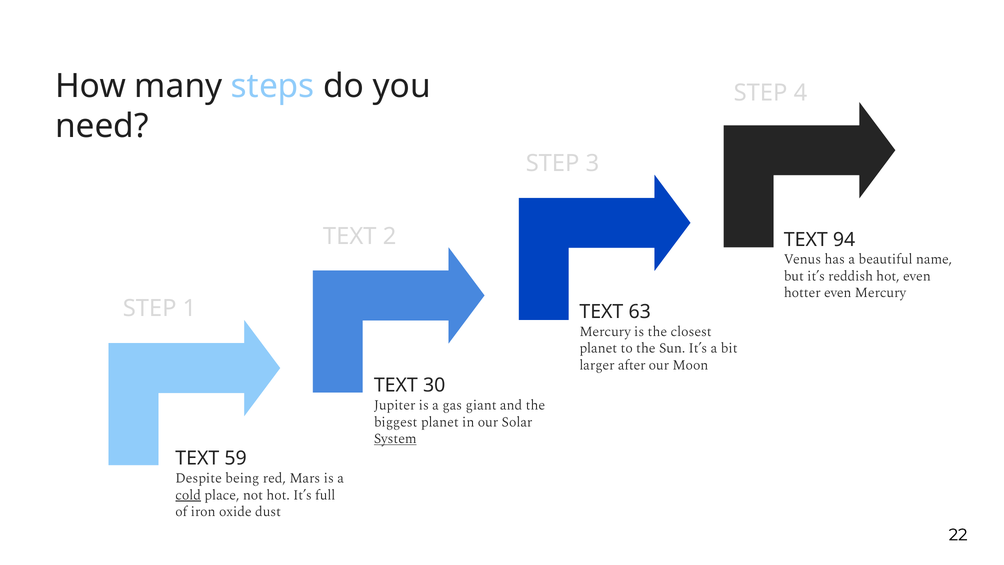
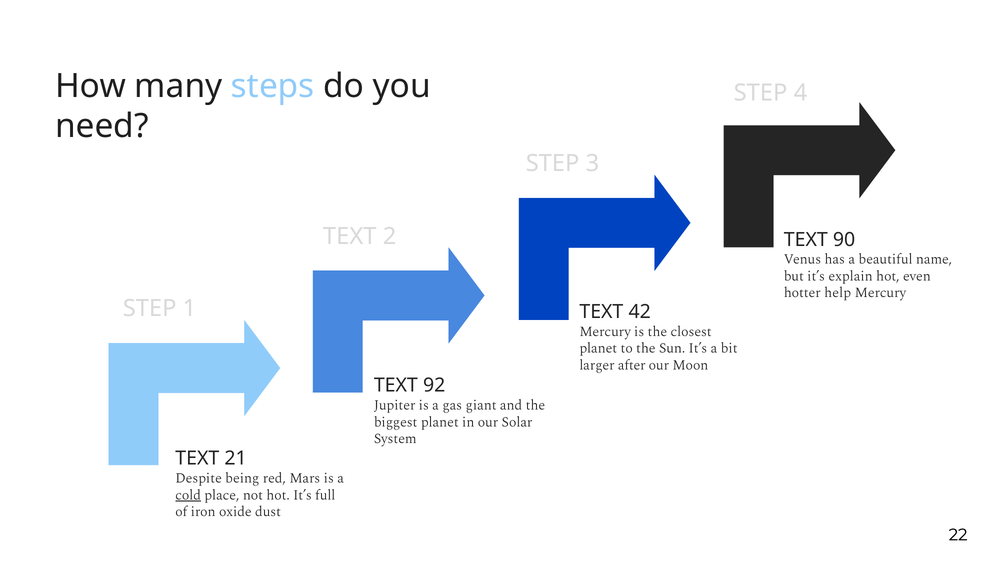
94: 94 -> 90 (844, 240)
reddish: reddish -> explain (851, 276)
hotter even: even -> help (838, 293)
63: 63 -> 42 (640, 312)
30: 30 -> 92 (434, 385)
System underline: present -> none (395, 439)
59: 59 -> 21 (236, 458)
